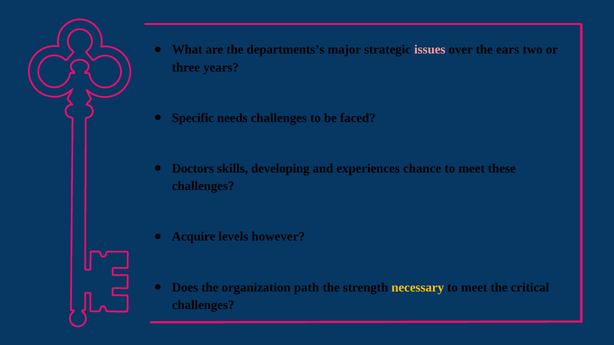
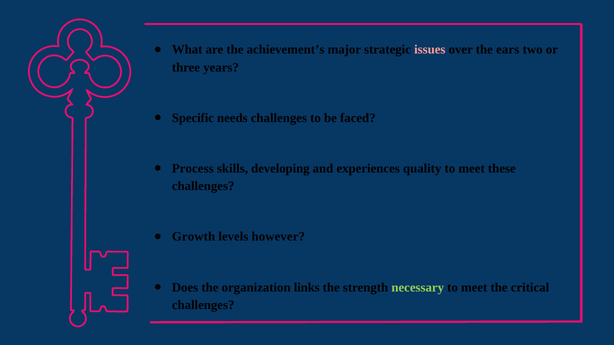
departments’s: departments’s -> achievement’s (286, 50)
Doctors: Doctors -> Process (193, 169)
chance: chance -> quality (422, 169)
Acquire: Acquire -> Growth (194, 237)
path: path -> links (307, 288)
necessary colour: yellow -> light green (418, 288)
